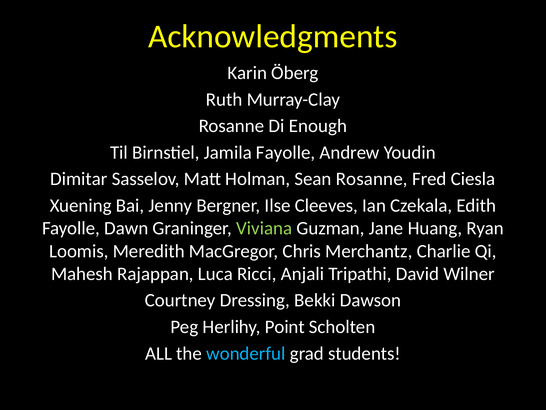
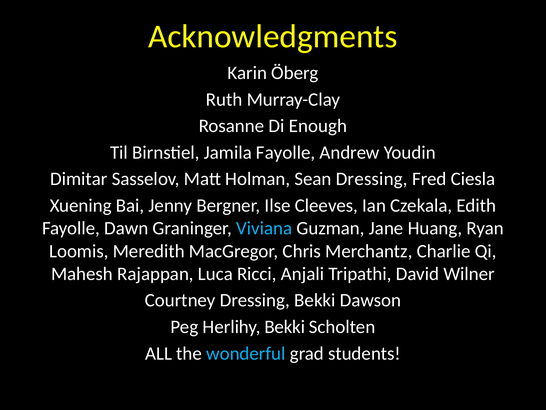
Sean Rosanne: Rosanne -> Dressing (372, 179)
Viviana colour: light green -> light blue (264, 228)
Herlihy Point: Point -> Bekki (285, 327)
